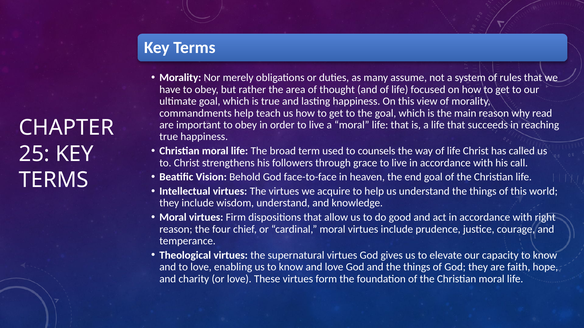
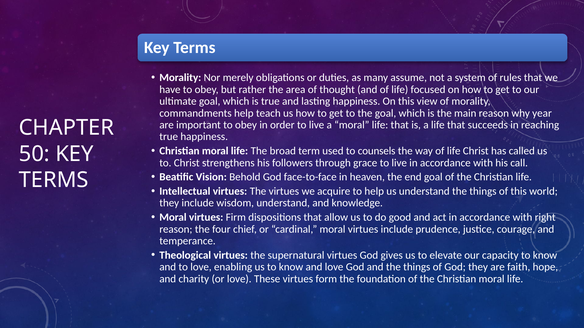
read: read -> year (542, 113)
25: 25 -> 50 (34, 154)
